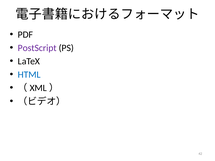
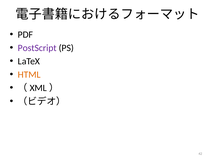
HTML colour: blue -> orange (29, 75)
